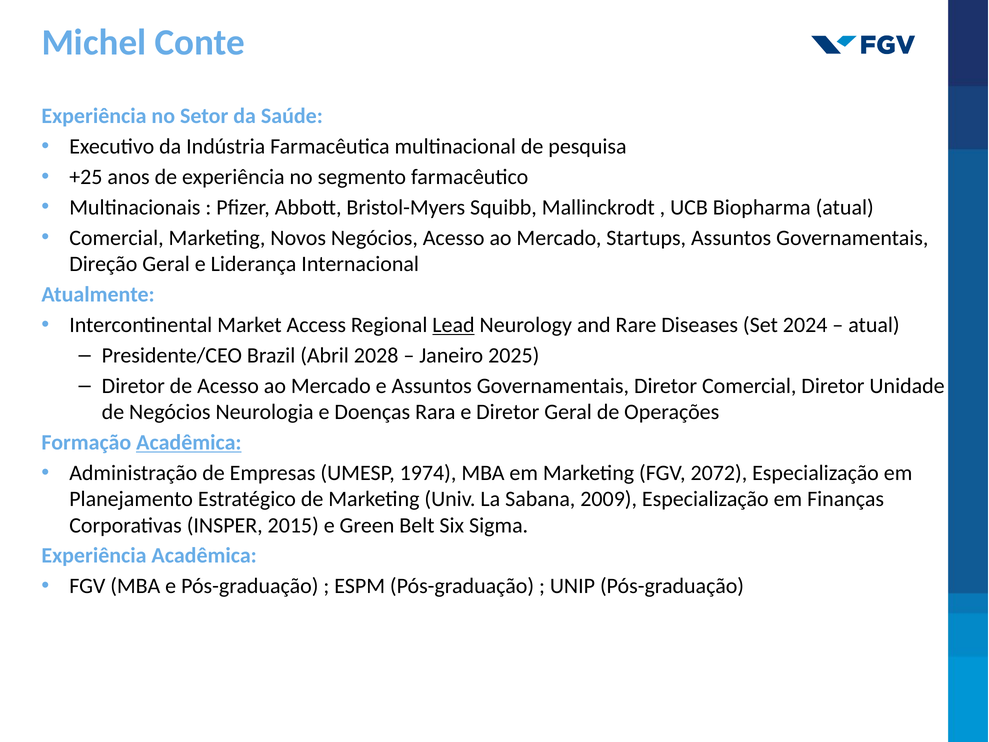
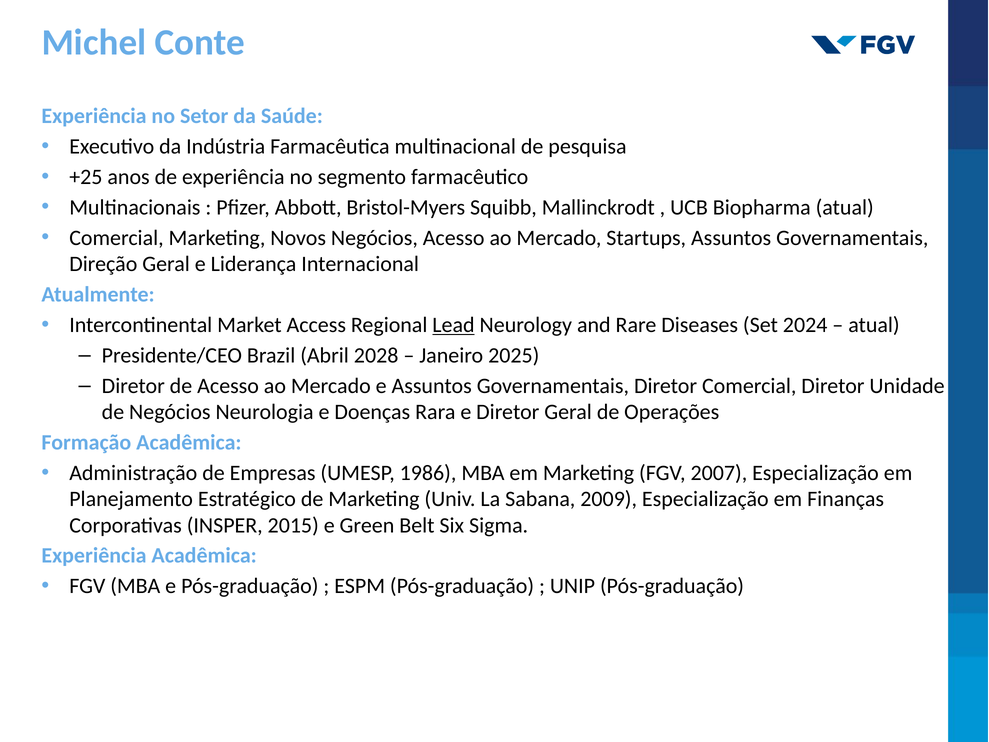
Acadêmica underline: present -> none (189, 442)
1974: 1974 -> 1986 (428, 473)
2072: 2072 -> 2007 (719, 473)
